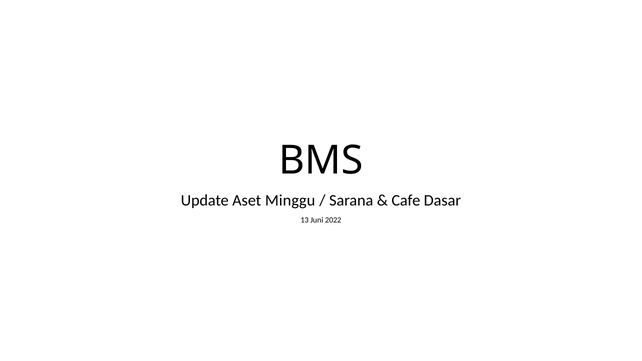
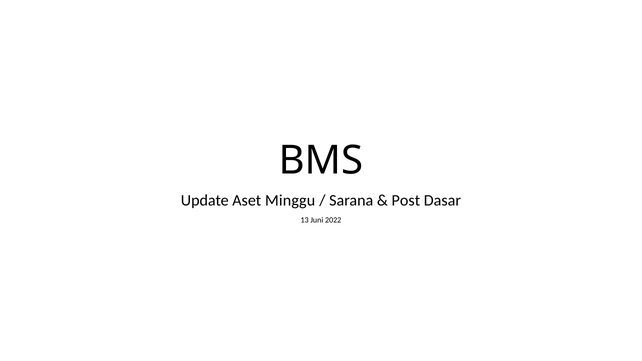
Cafe: Cafe -> Post (406, 201)
